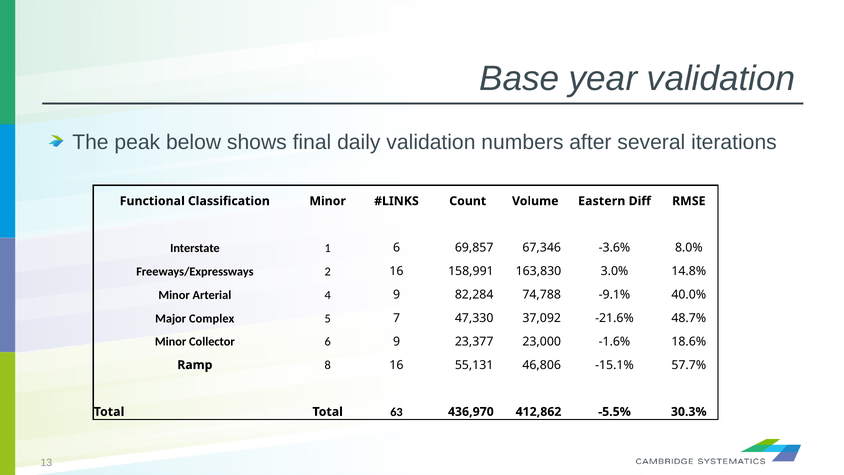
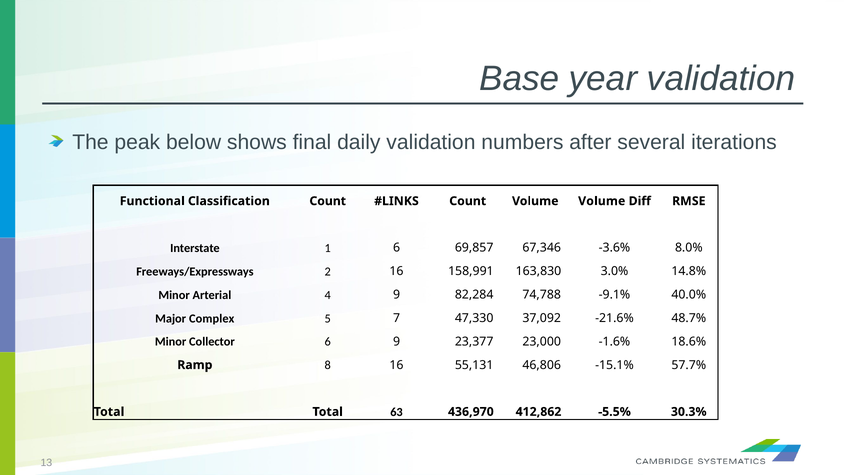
Classification Minor: Minor -> Count (328, 201)
Volume Eastern: Eastern -> Volume (602, 201)
